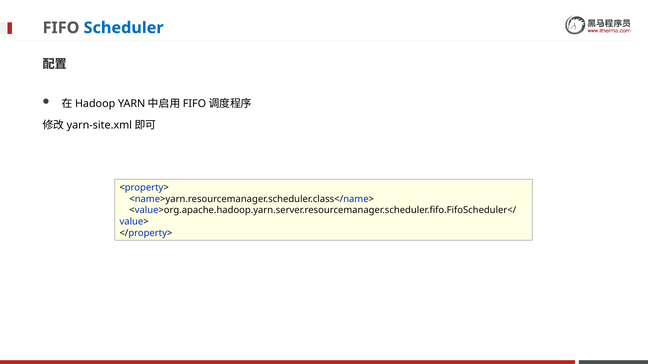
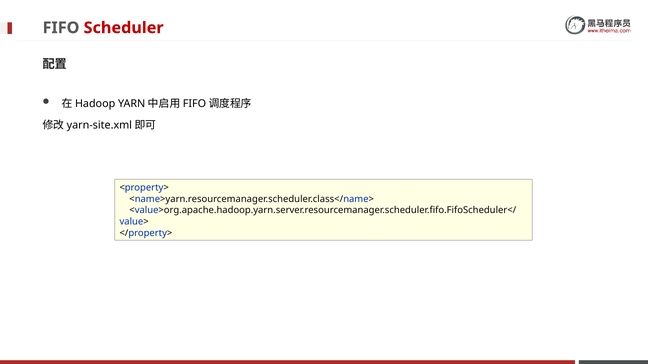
Scheduler colour: blue -> red (124, 28)
